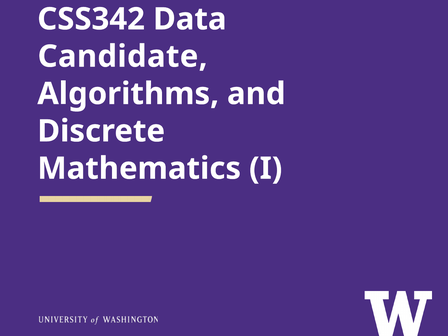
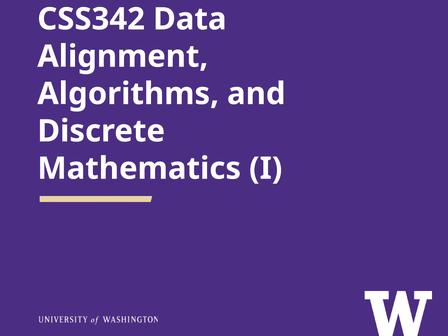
Candidate: Candidate -> Alignment (123, 56)
